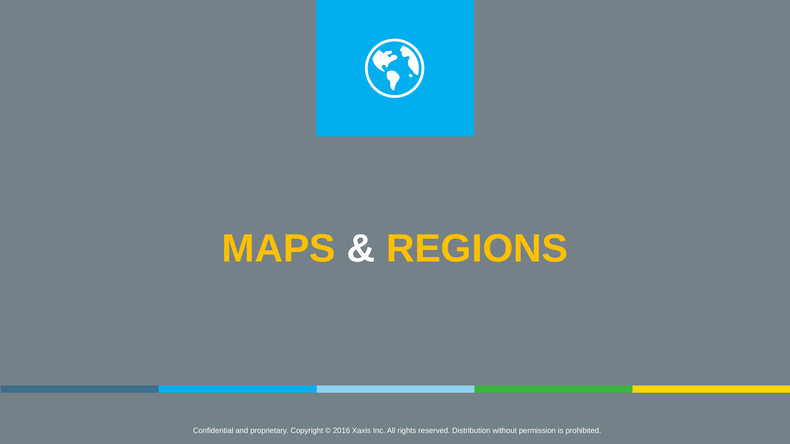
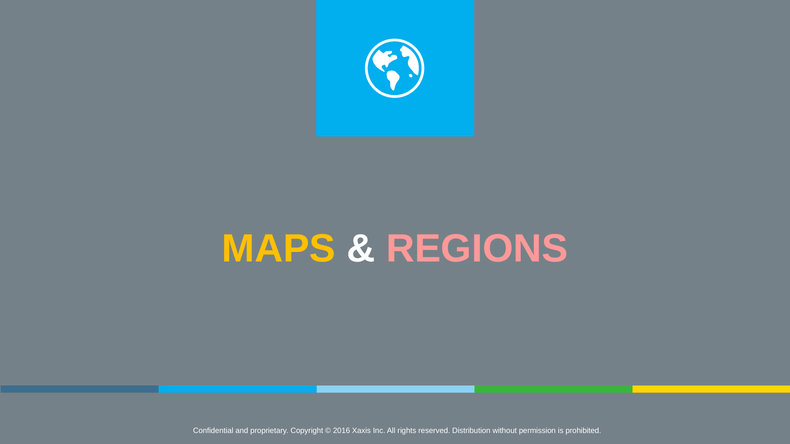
REGIONS colour: yellow -> pink (477, 249)
